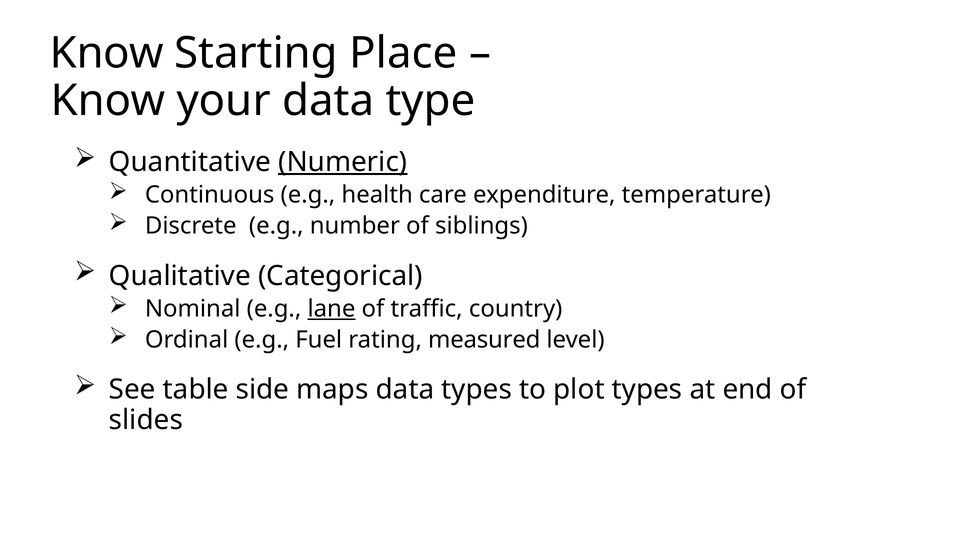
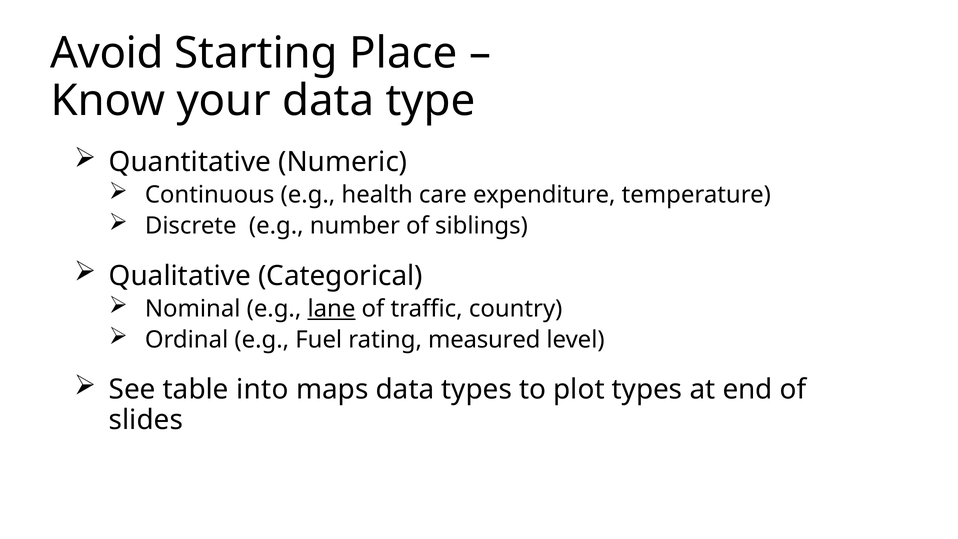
Know: Know -> Avoid (107, 53)
Numeric underline: present -> none (343, 162)
side: side -> into (262, 390)
